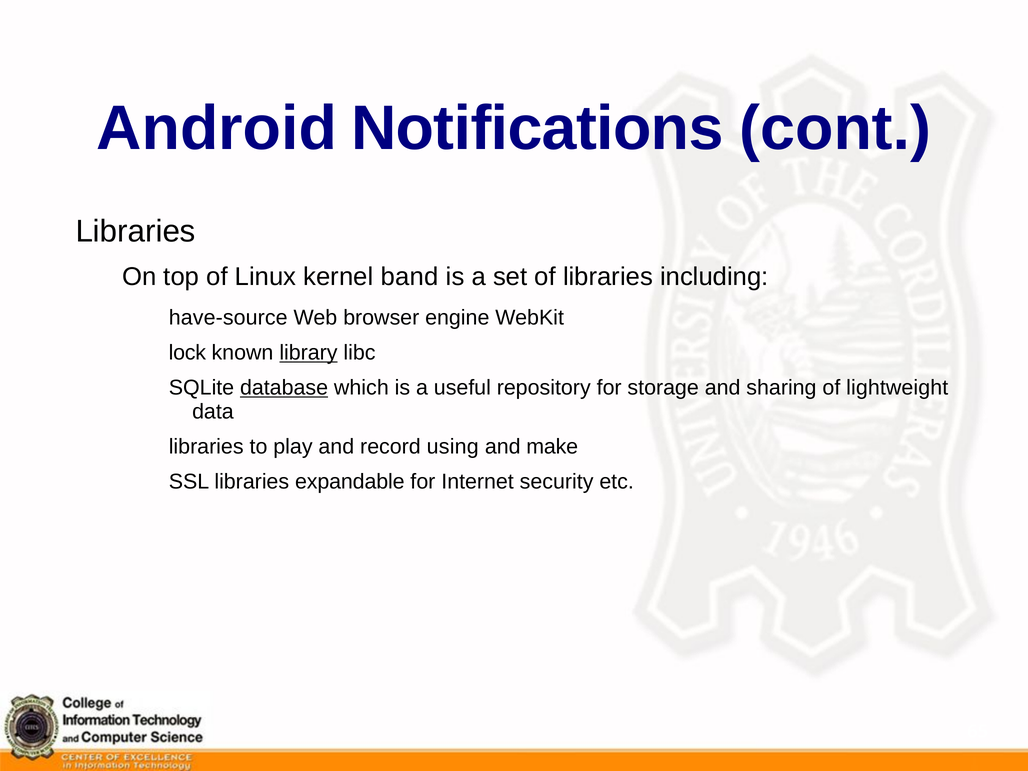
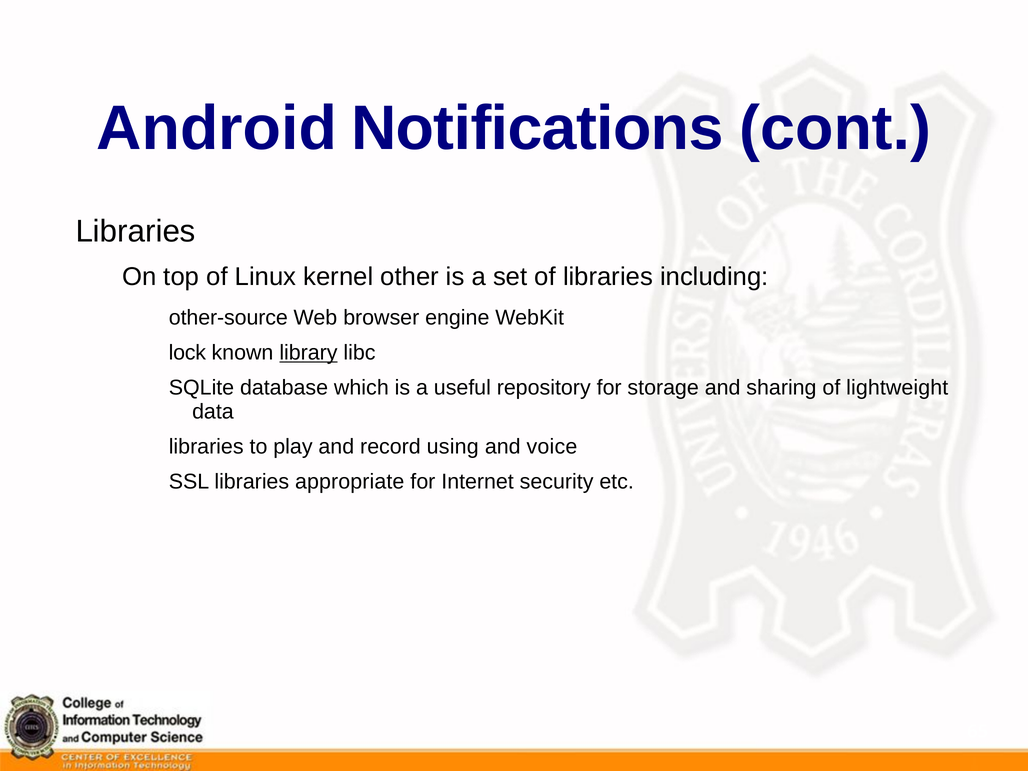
band: band -> other (410, 277)
have-source: have-source -> other-source (228, 318)
database underline: present -> none (284, 388)
make: make -> voice (552, 447)
expandable: expandable -> appropriate (350, 482)
